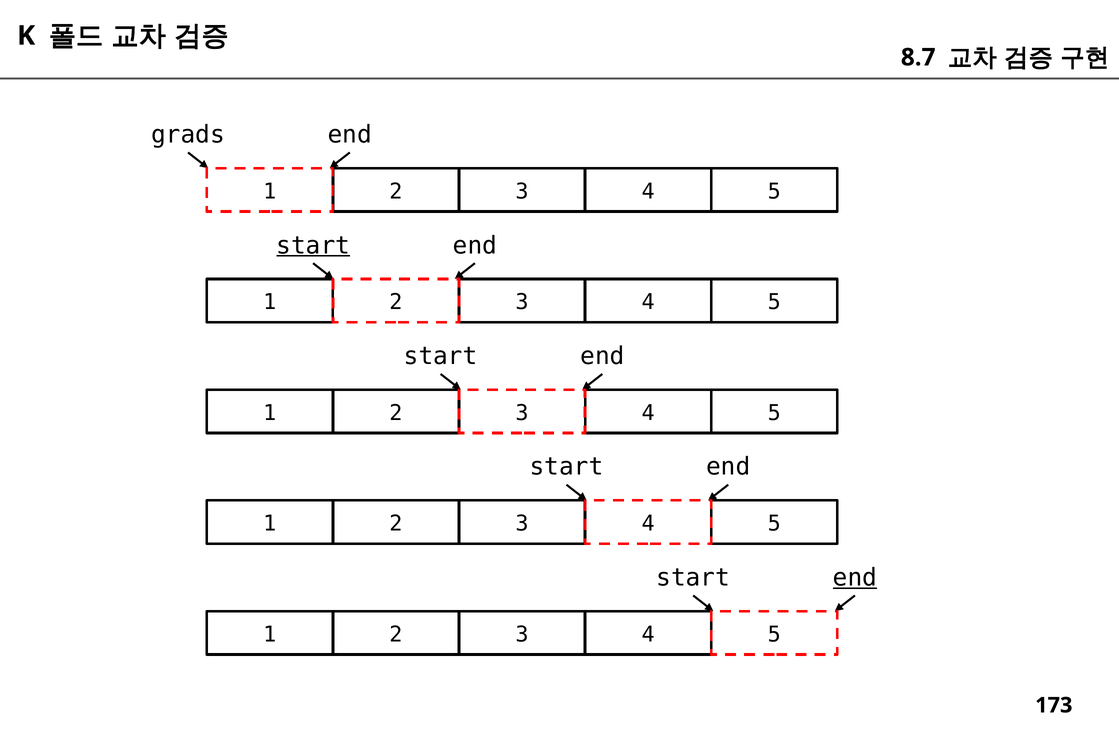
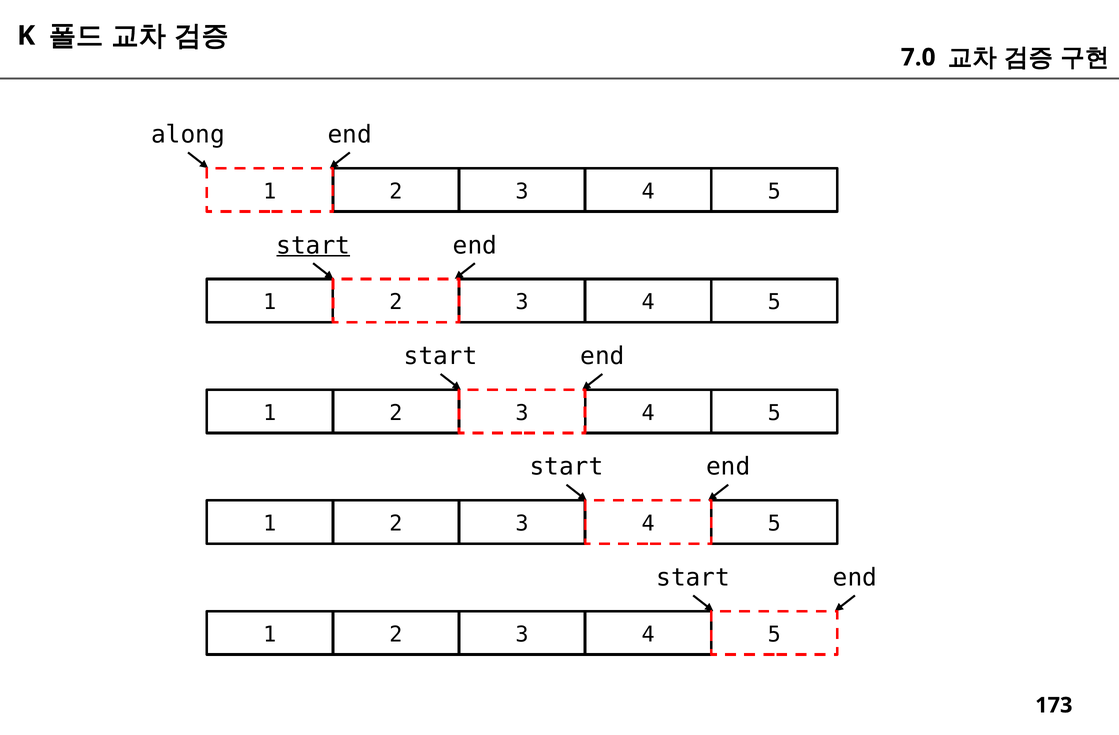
8.7: 8.7 -> 7.0 (918, 57)
grads: grads -> along (188, 135)
end underline: present -> none (855, 578)
